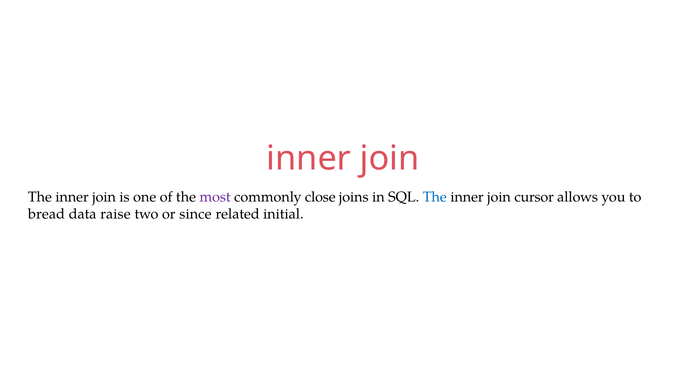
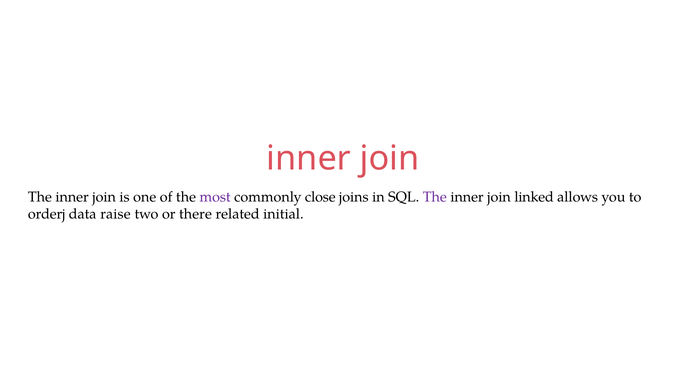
The colour: blue -> purple (435, 197)
cursor: cursor -> linked (534, 197)
bread: bread -> orderj (47, 214)
since: since -> there (195, 214)
